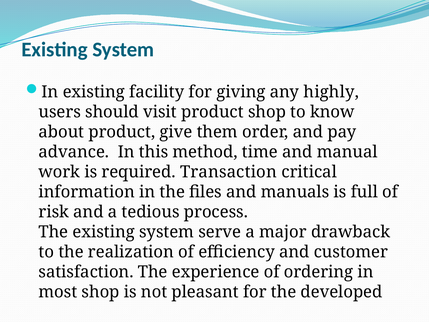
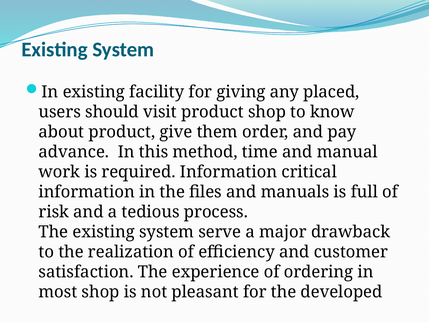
highly: highly -> placed (331, 92)
required Transaction: Transaction -> Information (229, 172)
